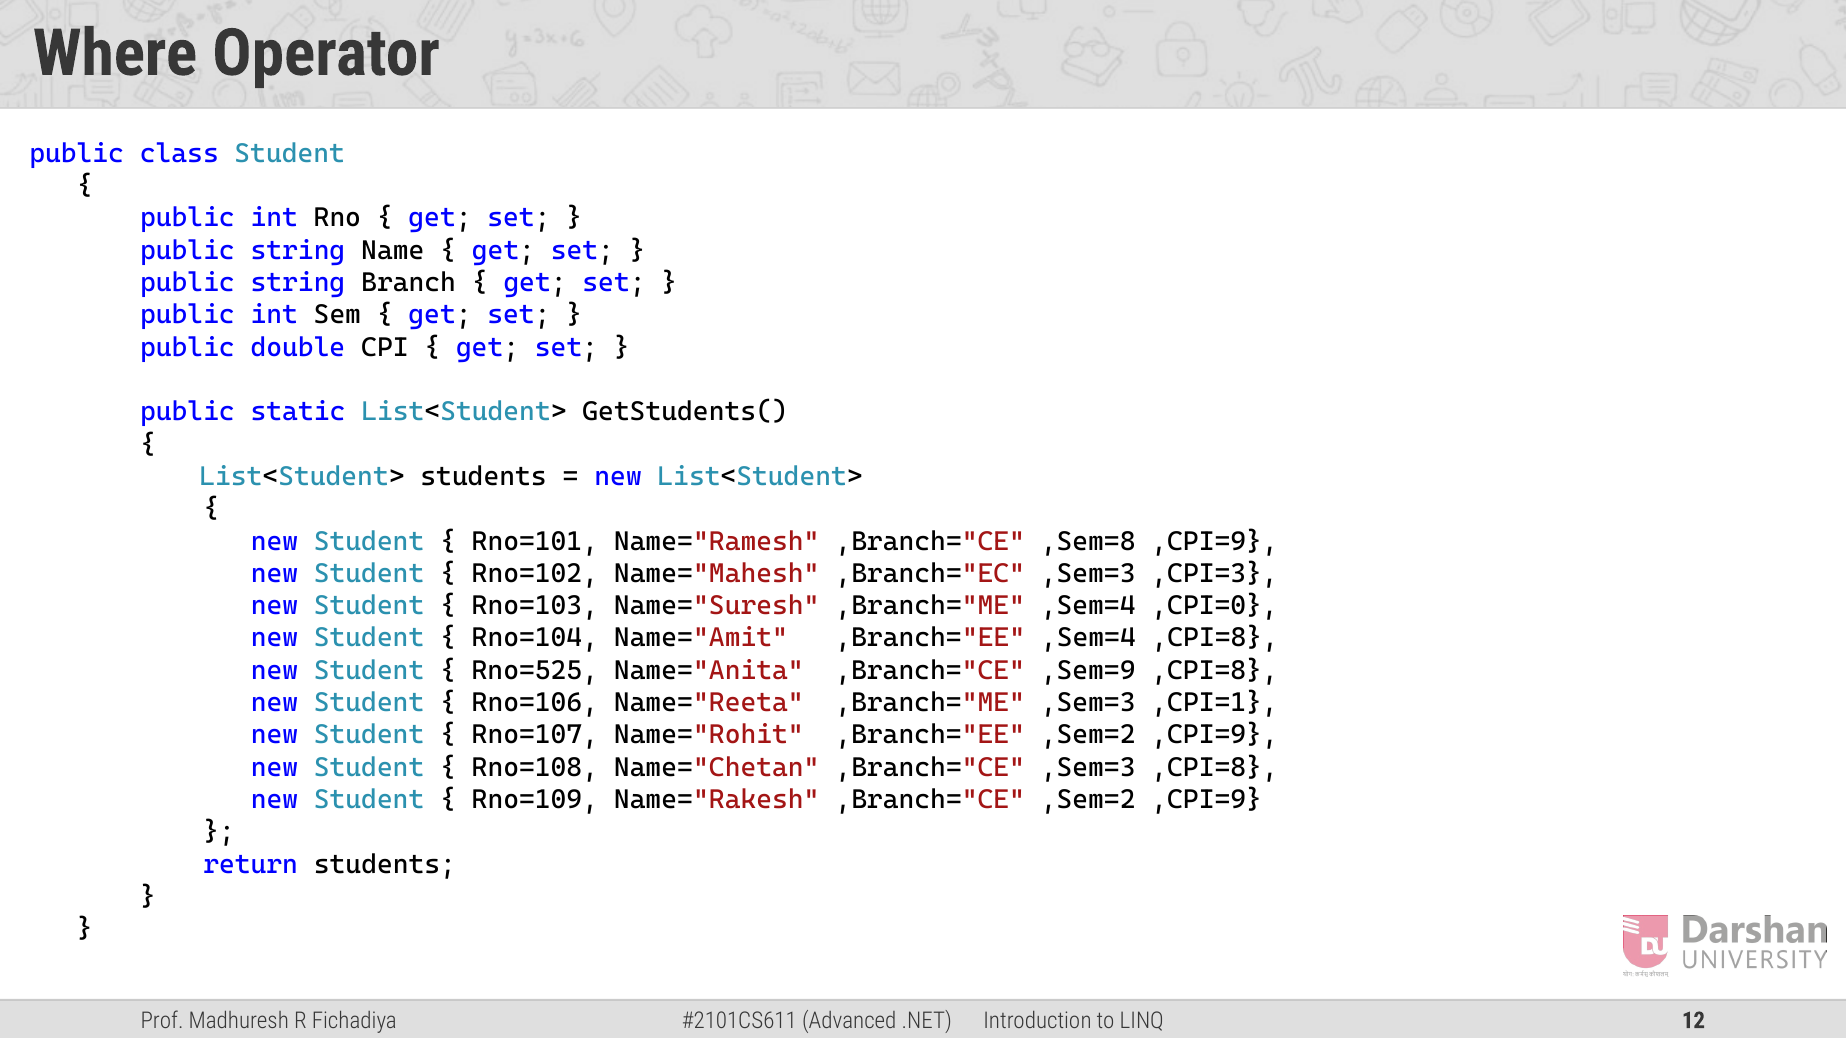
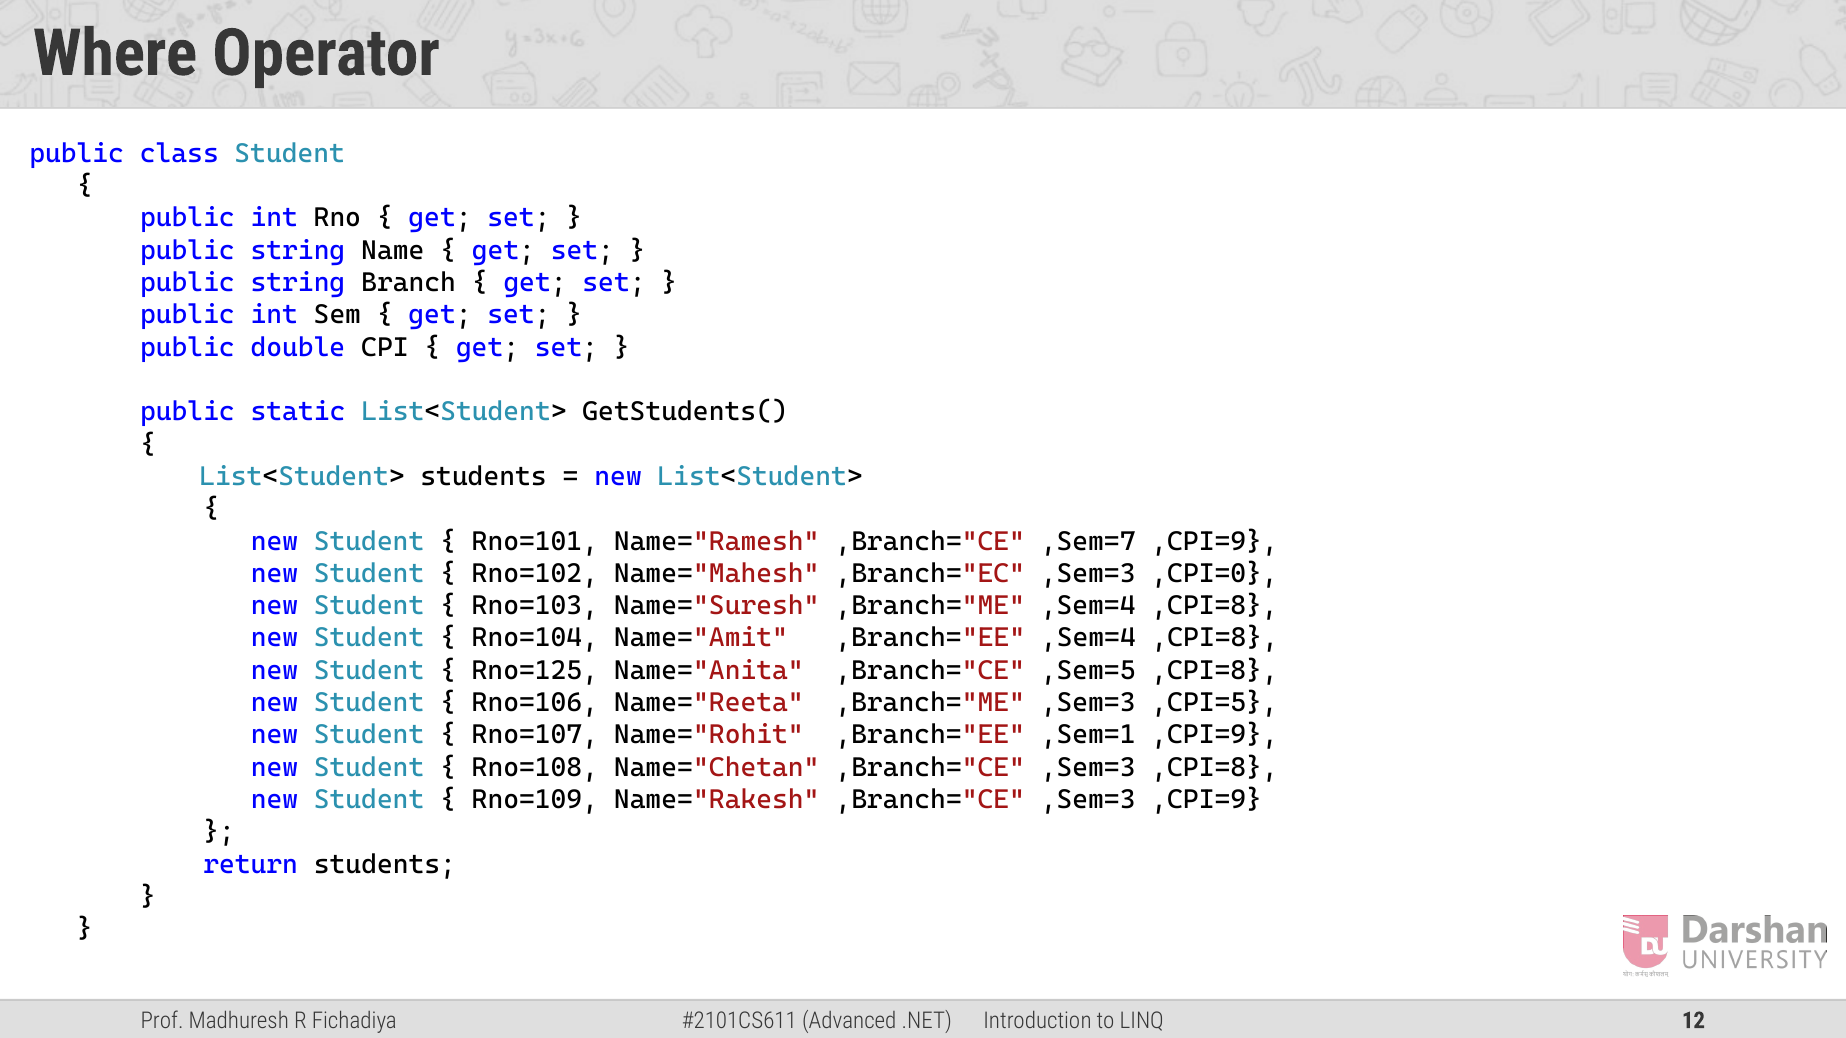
,Sem=8: ,Sem=8 -> ,Sem=7 (1088, 541)
,CPI=3: ,CPI=3 -> ,CPI=0 (1215, 574)
,Branch="ME ,Sem=4 ,CPI=0: ,CPI=0 -> ,CPI=8 (1215, 606)
Rno=525: Rno=525 -> Rno=125 (535, 671)
,Sem=9: ,Sem=9 -> ,Sem=5 (1088, 671)
,CPI=1: ,CPI=1 -> ,CPI=5 (1215, 703)
,Branch="EE ,Sem=2: ,Sem=2 -> ,Sem=1 (1088, 735)
Name="Rakesh ,Branch="CE ,Sem=2: ,Sem=2 -> ,Sem=3 (1088, 800)
